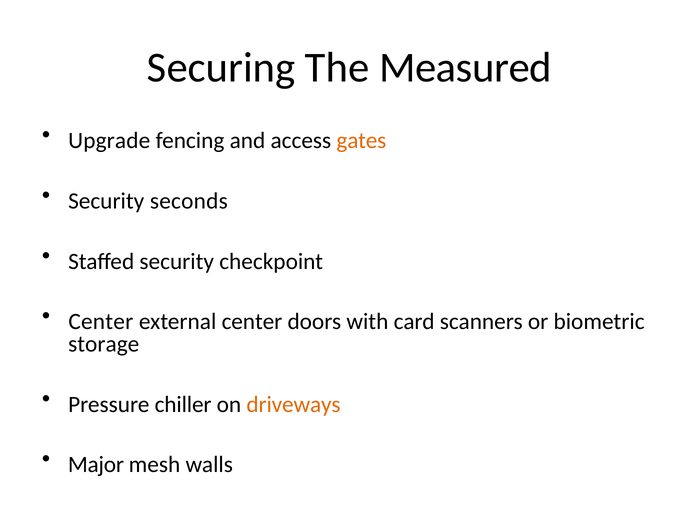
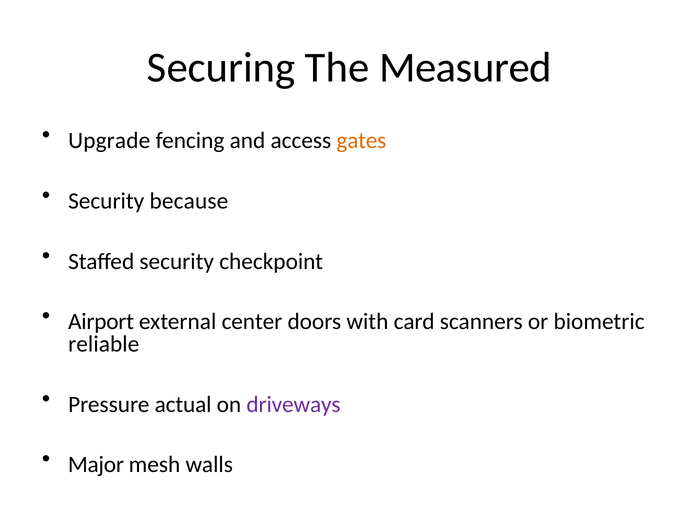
seconds: seconds -> because (189, 201)
Center: Center -> Airport (101, 321)
storage: storage -> reliable (104, 344)
chiller: chiller -> actual (183, 404)
driveways colour: orange -> purple (294, 404)
